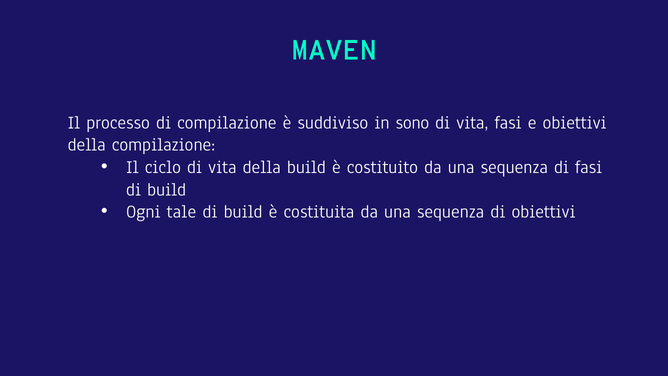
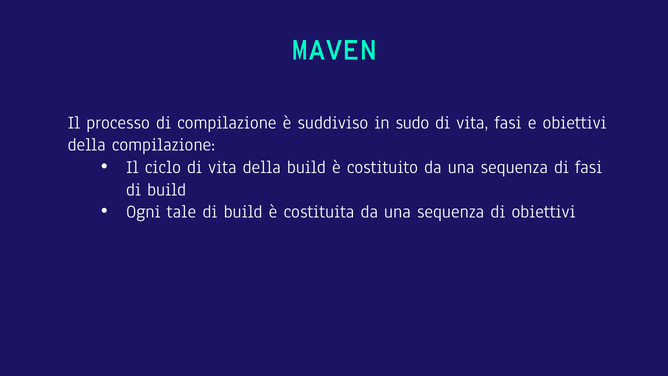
sono: sono -> sudo (412, 122)
